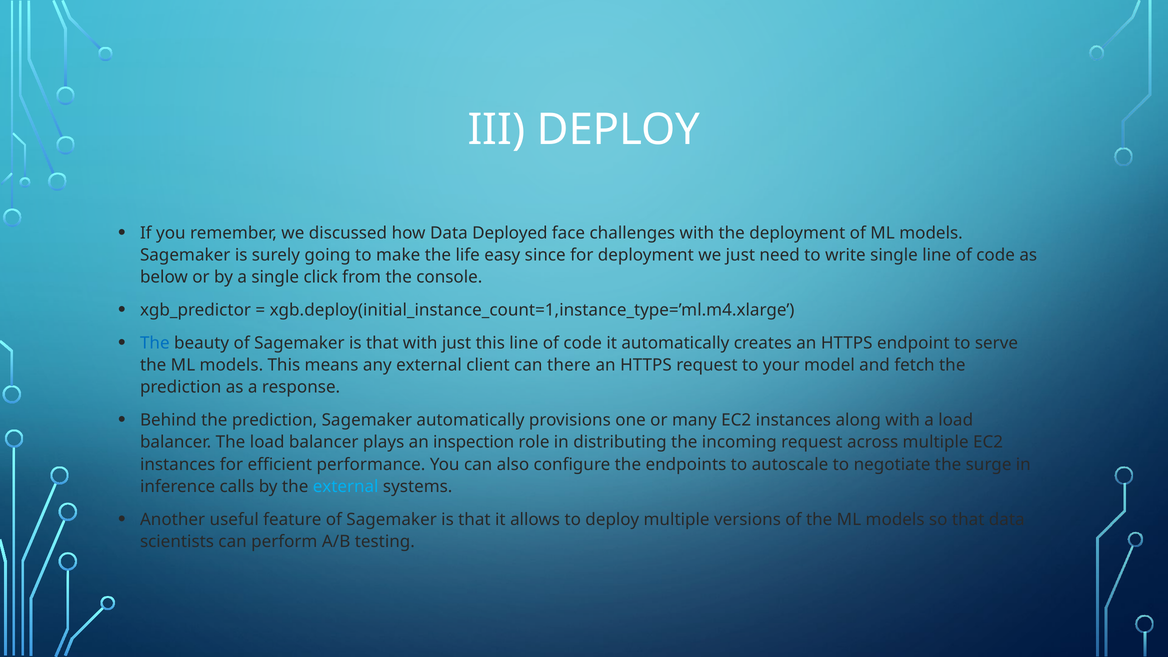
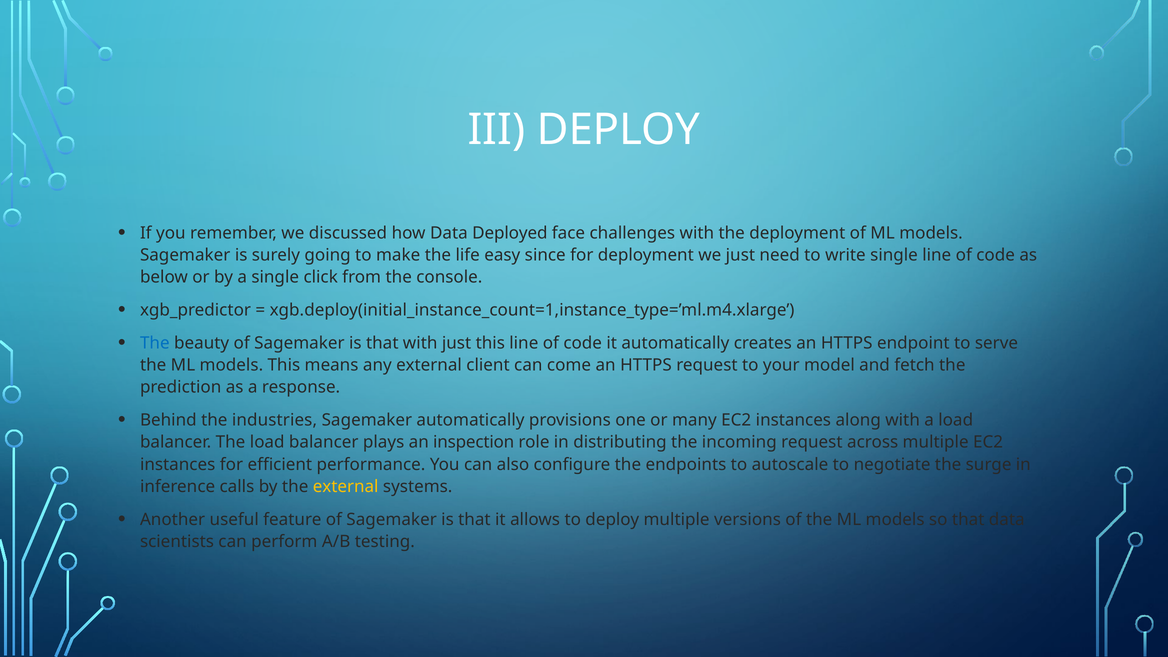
there: there -> come (569, 365)
Behind the prediction: prediction -> industries (275, 420)
external colour: light blue -> yellow (346, 486)
